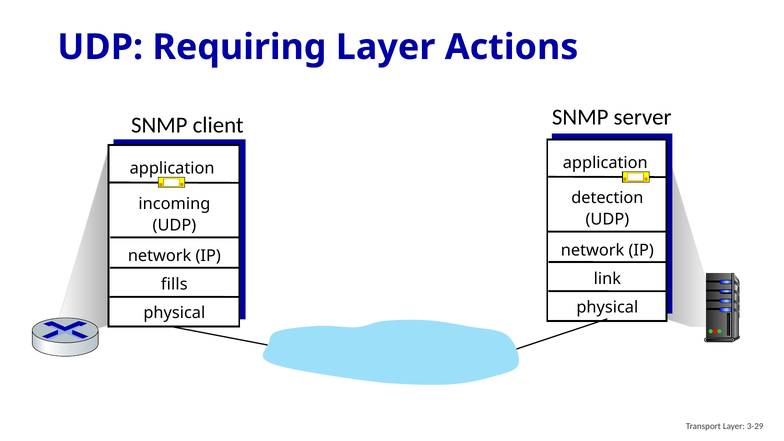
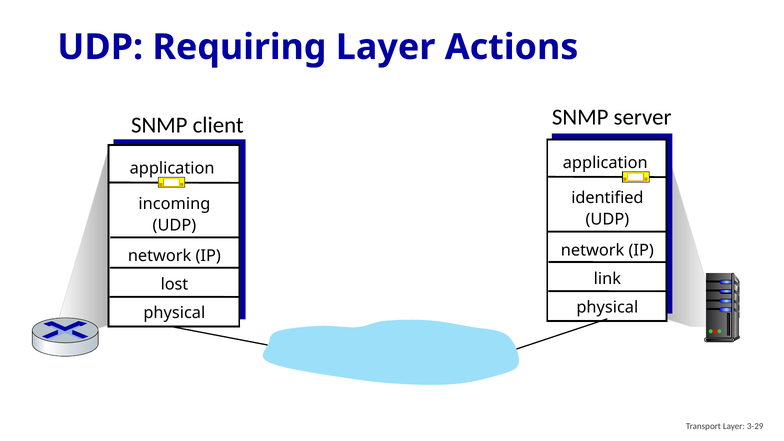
detection: detection -> identified (607, 198)
fills: fills -> lost (174, 284)
